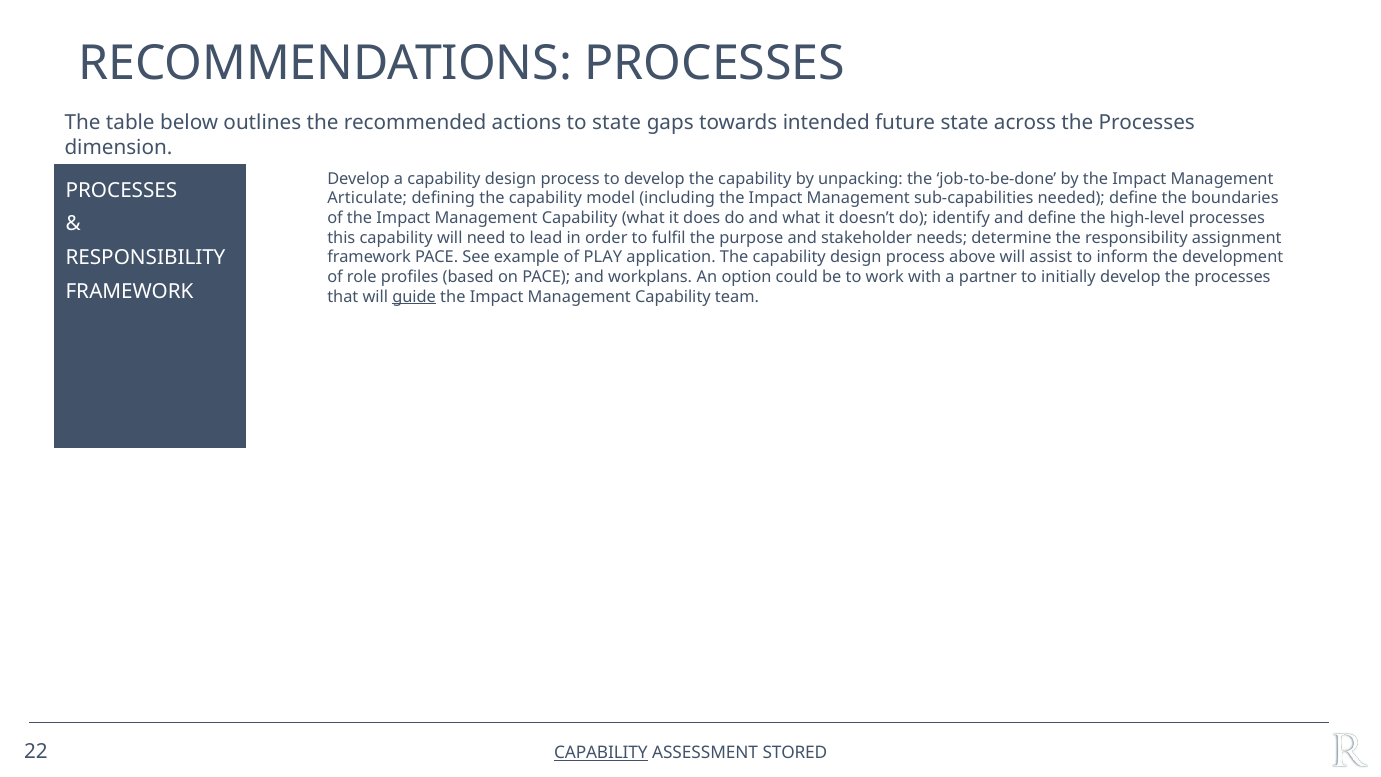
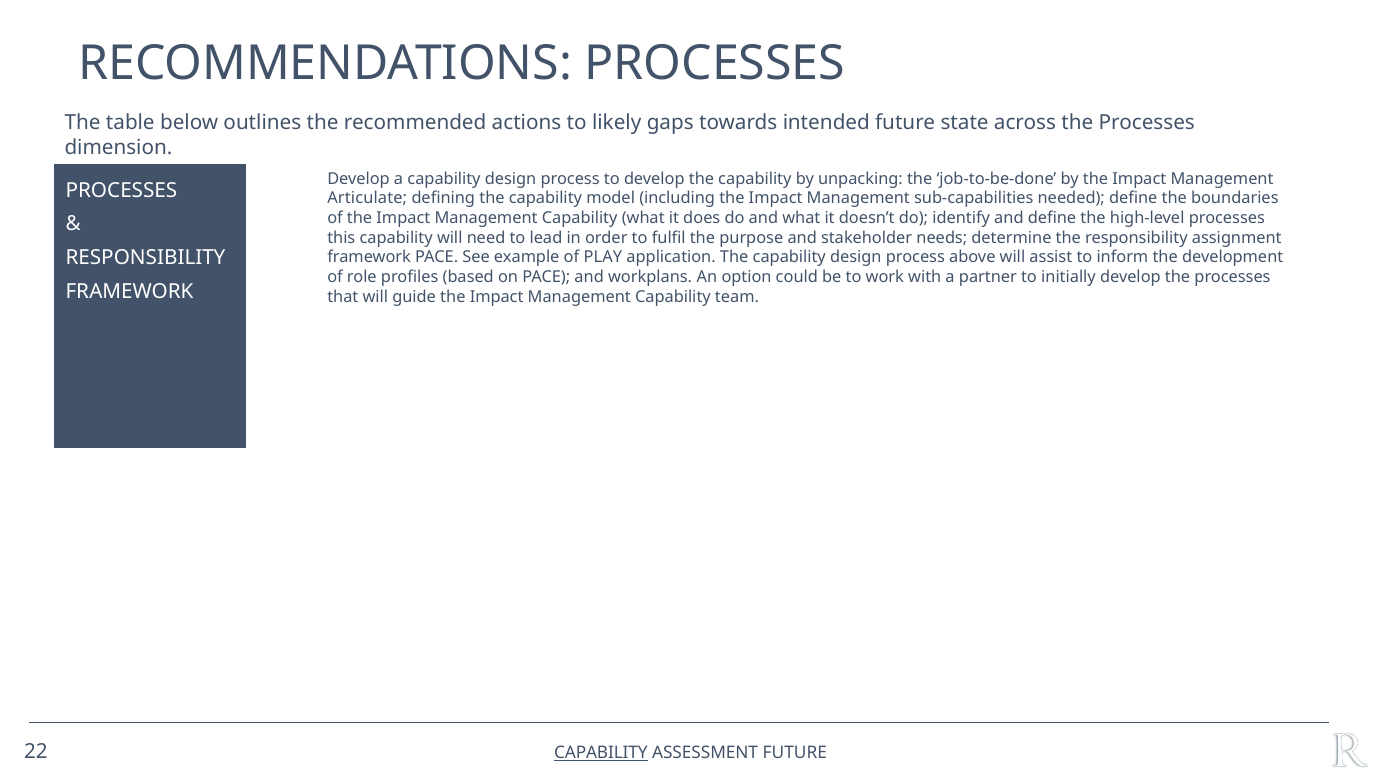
to state: state -> likely (617, 123)
guide underline: present -> none (414, 297)
ASSESSMENT STORED: STORED -> FUTURE (795, 753)
